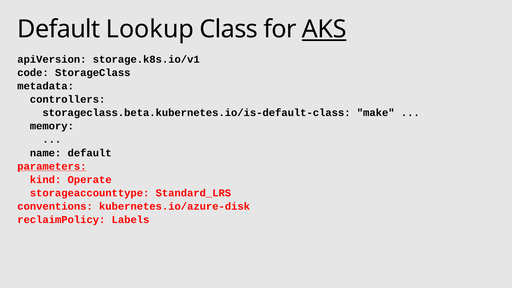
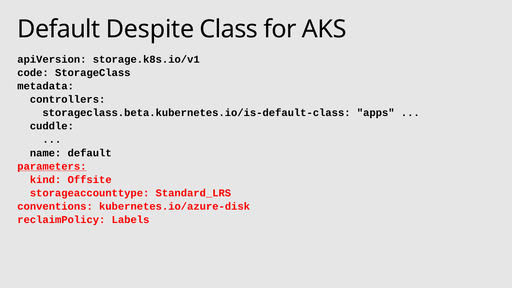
Lookup: Lookup -> Despite (150, 29)
AKS underline: present -> none (324, 29)
make: make -> apps (376, 113)
memory: memory -> cuddle (52, 126)
Operate: Operate -> Offsite (90, 180)
